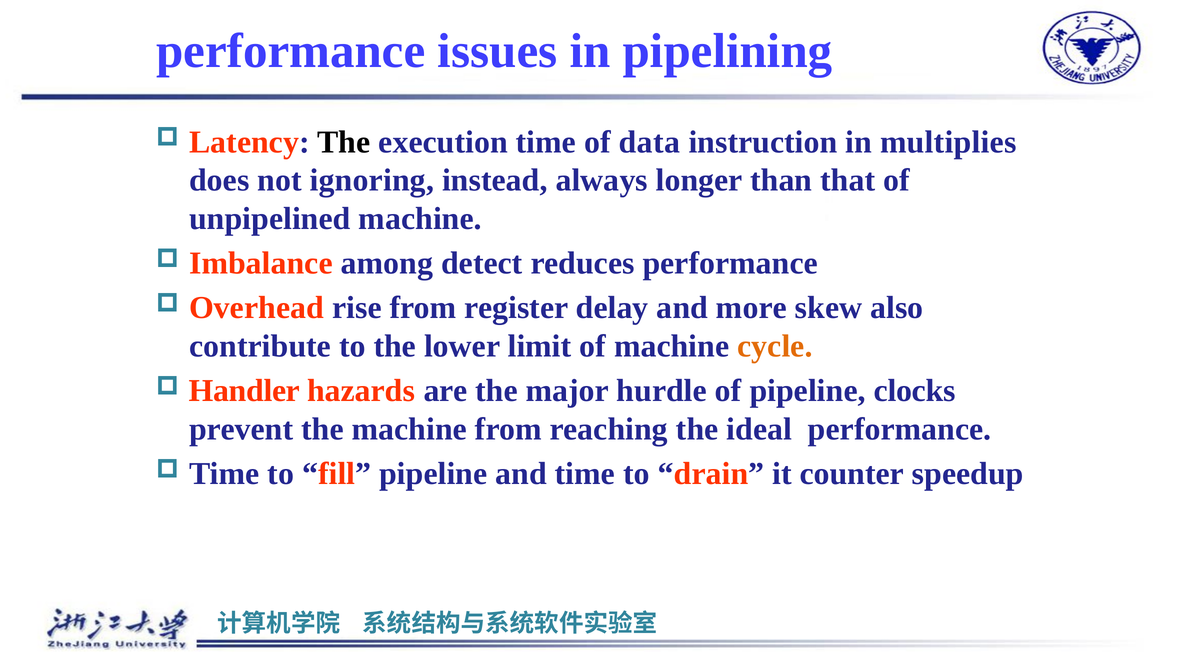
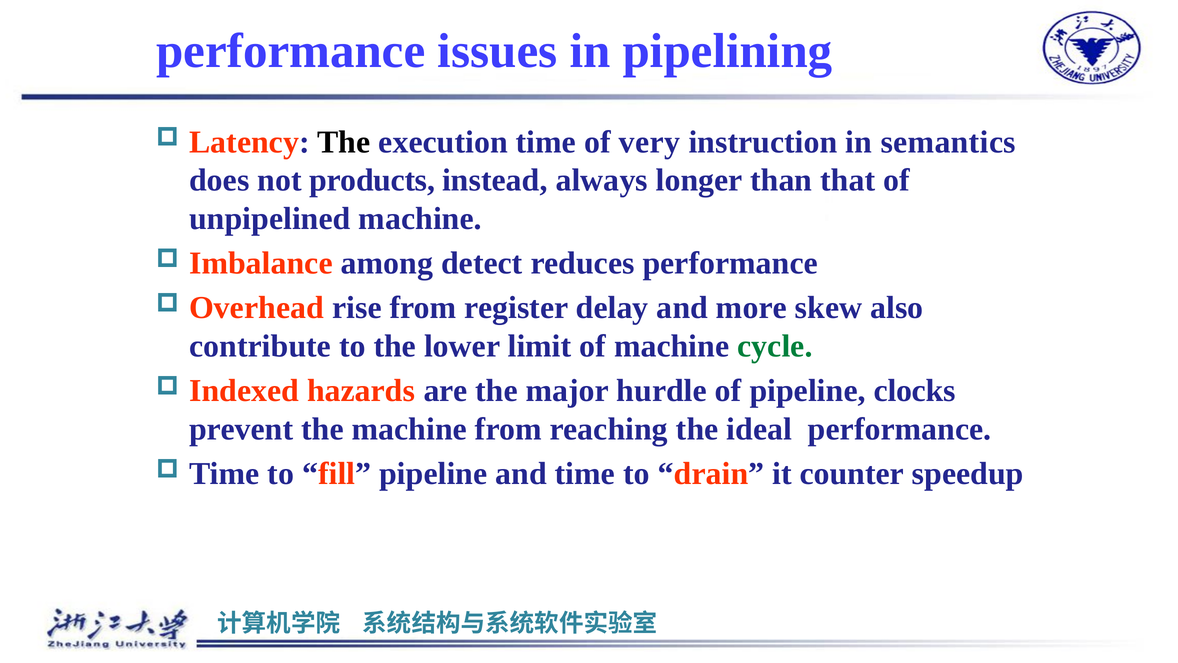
data: data -> very (649, 142)
multiplies: multiplies -> semantics (948, 142)
ignoring: ignoring -> products (372, 180)
cycle colour: orange -> green (775, 346)
Handler: Handler -> Indexed (244, 391)
